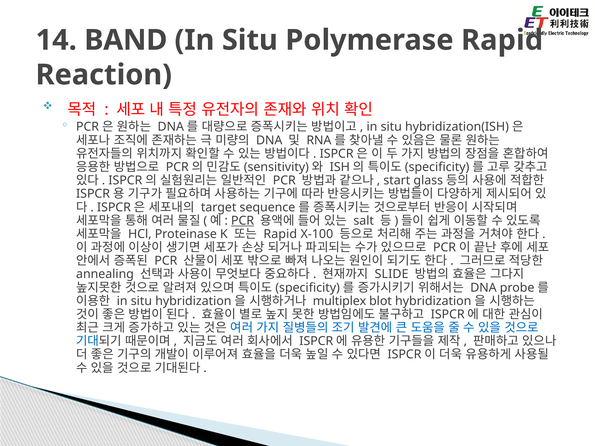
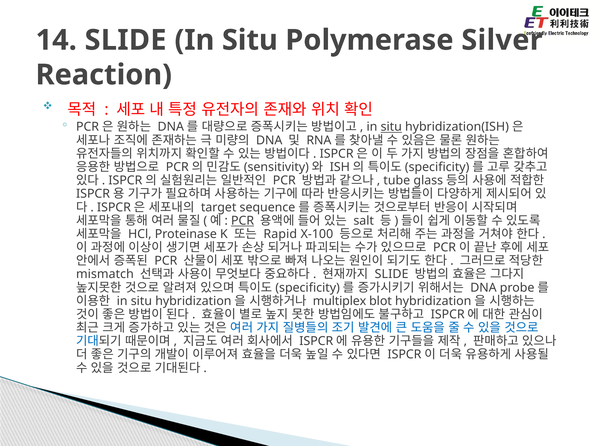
14 BAND: BAND -> SLIDE (126, 40)
Polymerase Rapid: Rapid -> Silver (502, 40)
situ underline: none -> present (391, 127)
start: start -> tube (397, 181)
annealing: annealing -> mismatch (105, 274)
